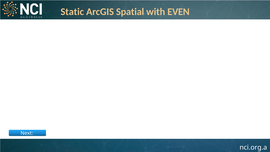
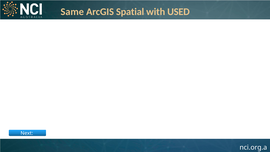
Static: Static -> Same (72, 12)
EVEN: EVEN -> USED (178, 12)
